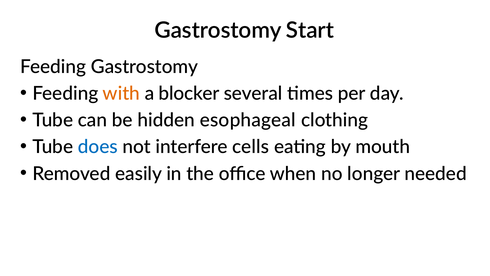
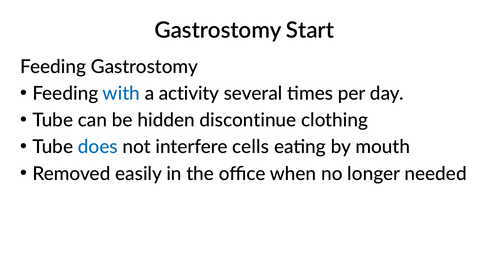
with colour: orange -> blue (121, 93)
blocker: blocker -> activity (189, 93)
esophageal: esophageal -> discontinue (248, 120)
